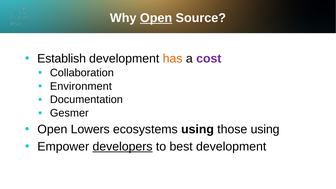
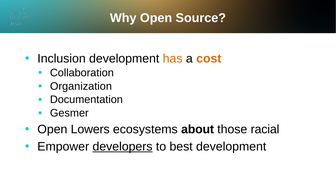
Open underline: present -> none (156, 18)
Establish: Establish -> Inclusion (62, 59)
cost colour: purple -> orange (209, 59)
Environment: Environment -> Organization (81, 86)
ecosystems using: using -> about (198, 129)
those using: using -> racial (265, 129)
